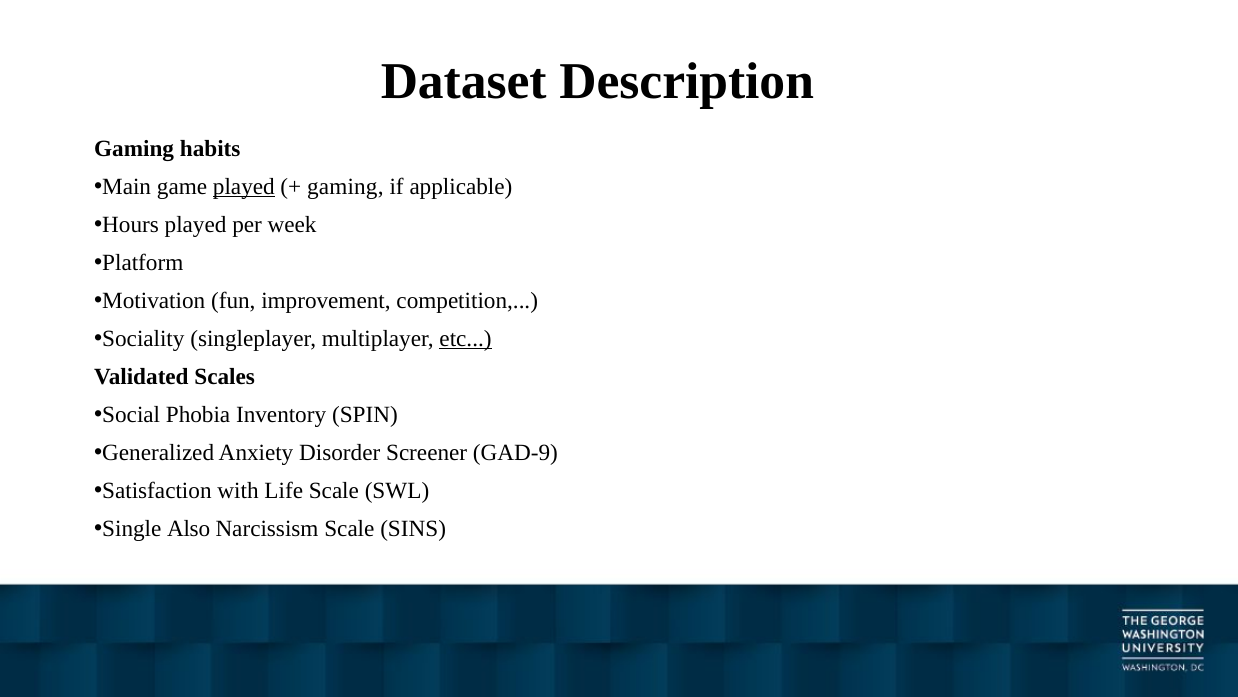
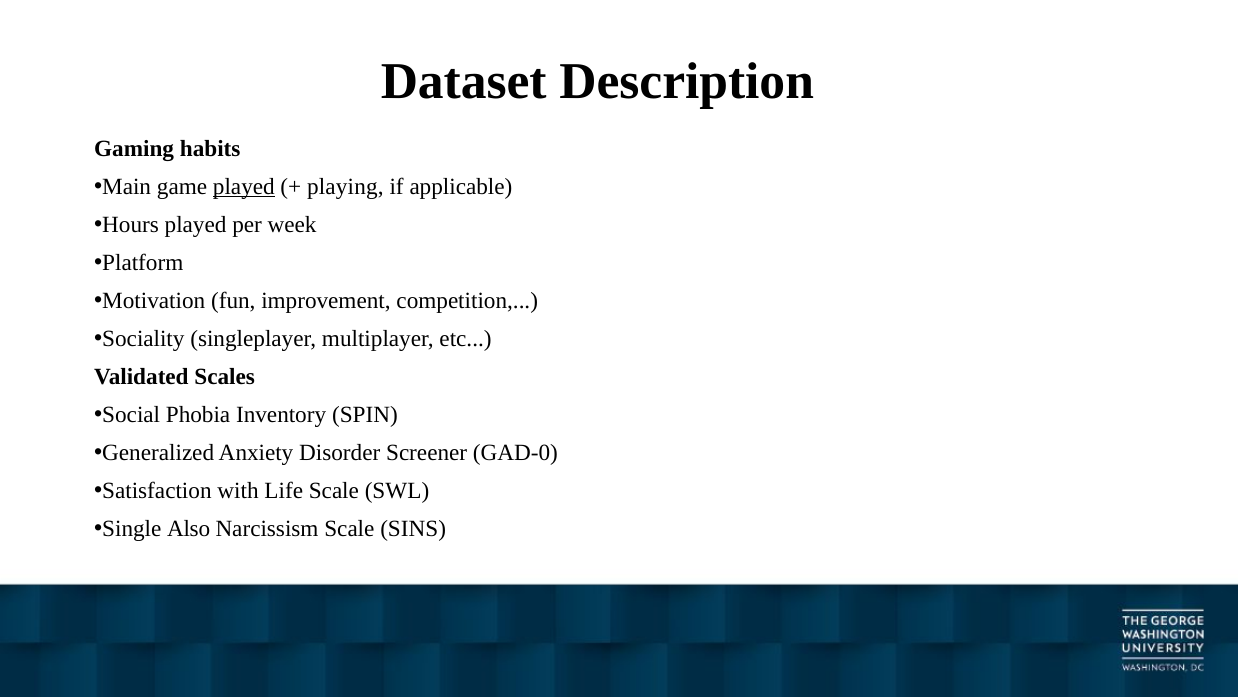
gaming: gaming -> playing (345, 186)
etc underline: present -> none (466, 338)
GAD-9: GAD-9 -> GAD-0 (515, 452)
